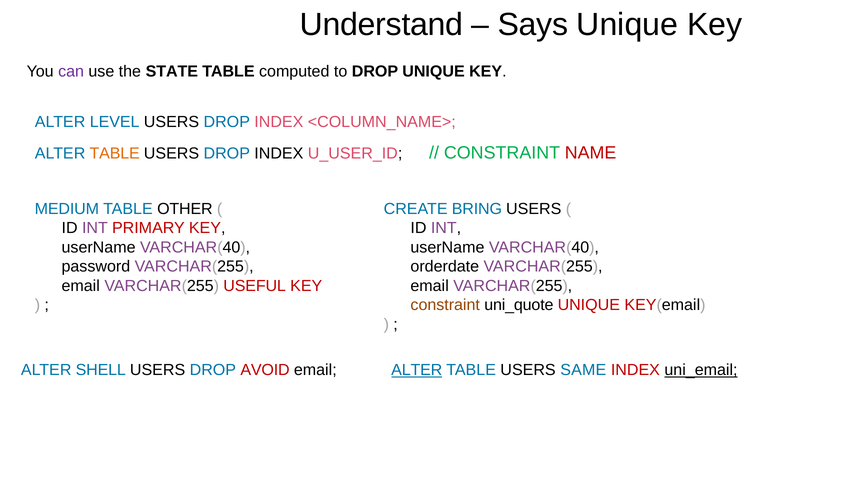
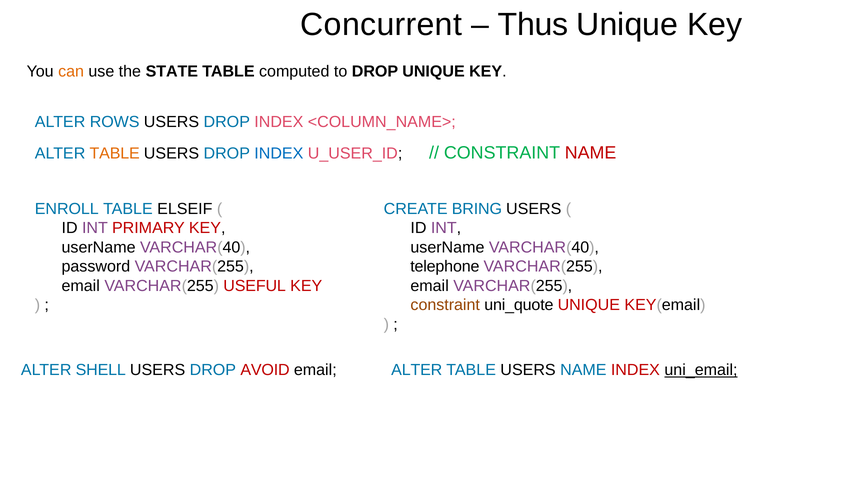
Understand: Understand -> Concurrent (381, 25)
Says: Says -> Thus (533, 25)
can colour: purple -> orange (71, 71)
LEVEL: LEVEL -> ROWS (115, 122)
INDEX colour: black -> blue (279, 154)
MEDIUM: MEDIUM -> ENROLL (67, 209)
OTHER: OTHER -> ELSEIF (185, 209)
orderdate: orderdate -> telephone (445, 267)
ALTER underline: present -> none (417, 370)
USERS SAME: SAME -> NAME (583, 370)
